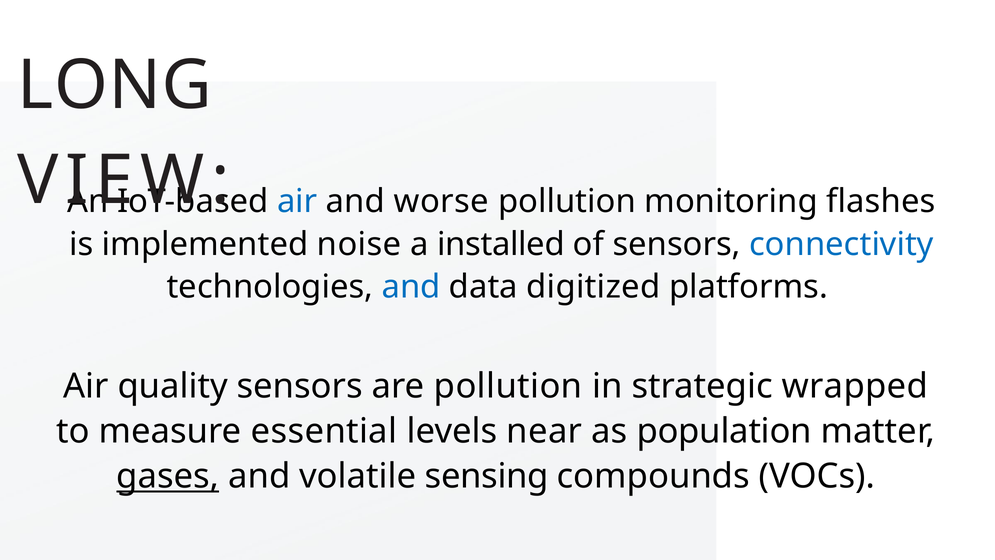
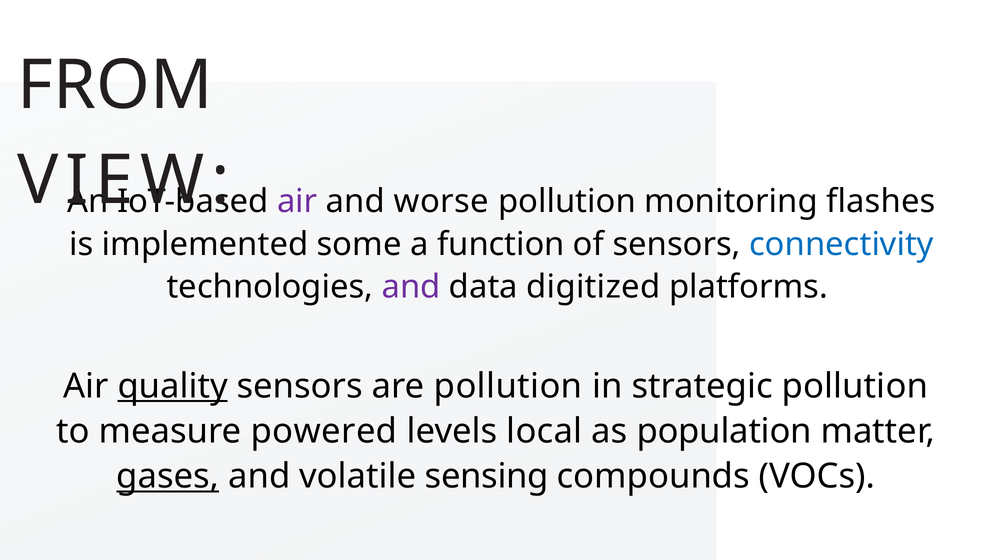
LONG: LONG -> FROM (115, 85)
air colour: blue -> purple (297, 202)
noise: noise -> some (359, 244)
installed: installed -> function (501, 244)
and colour: blue -> purple (411, 287)
quality underline: none -> present (173, 386)
strategic wrapped: wrapped -> pollution (855, 386)
essential: essential -> powered (324, 431)
near: near -> local (544, 431)
